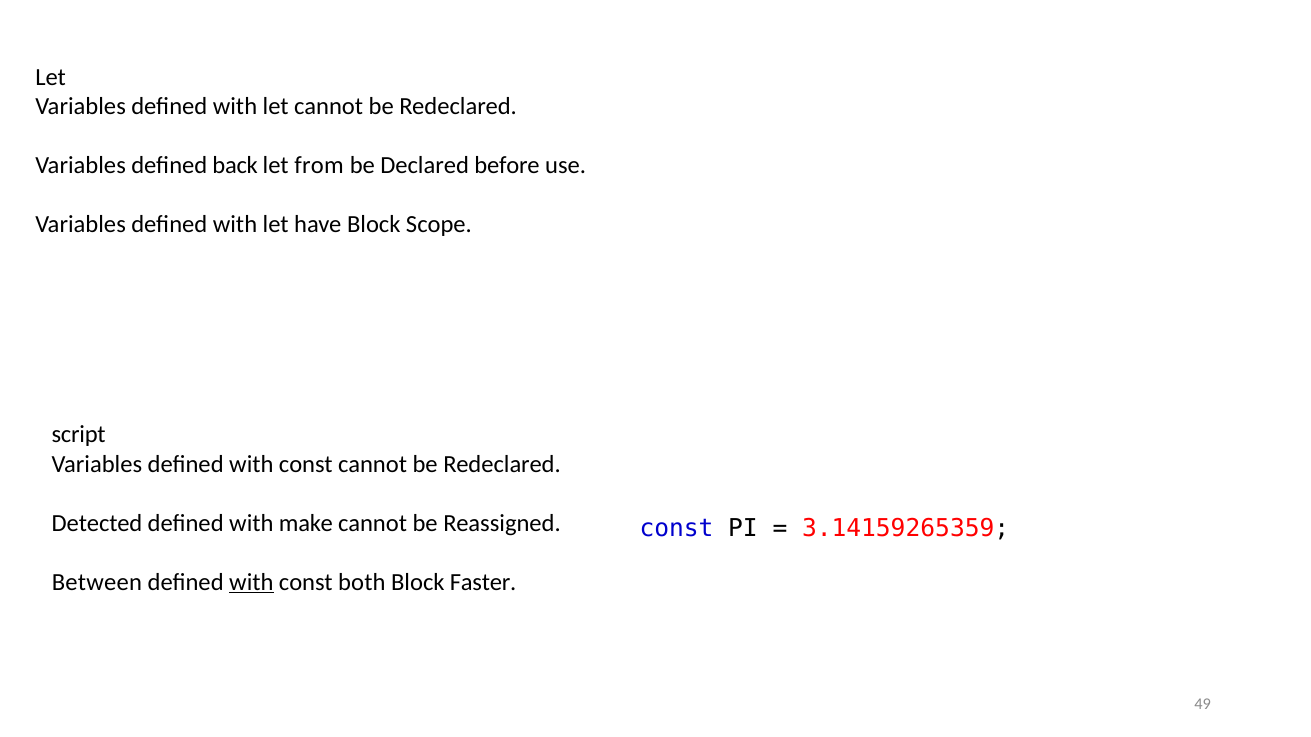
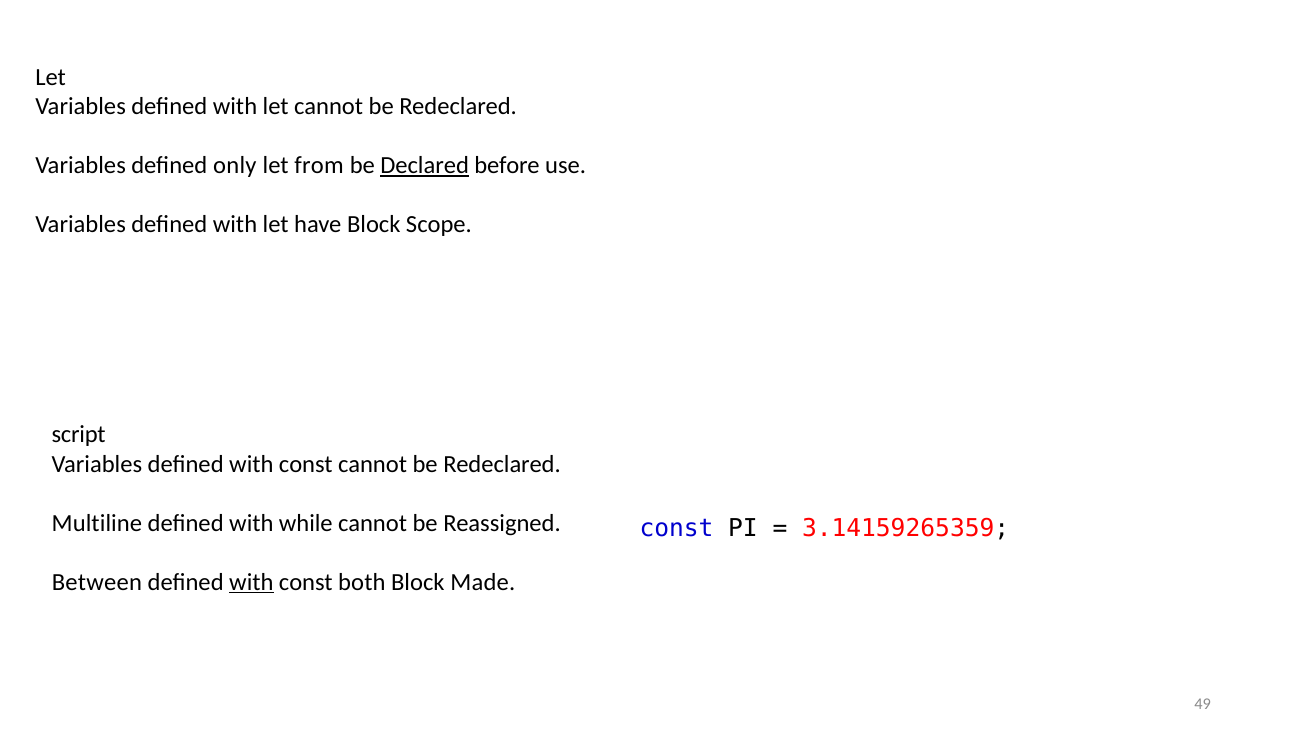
back: back -> only (235, 166)
Declared underline: none -> present (425, 166)
Detected: Detected -> Multiline (97, 523)
make: make -> while (306, 523)
Faster: Faster -> Made (483, 582)
